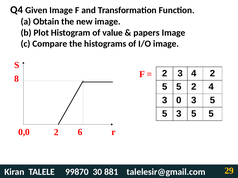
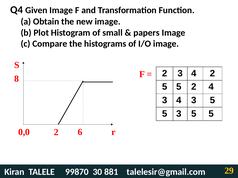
value: value -> small (113, 33)
0: 0 -> 4 (179, 101)
